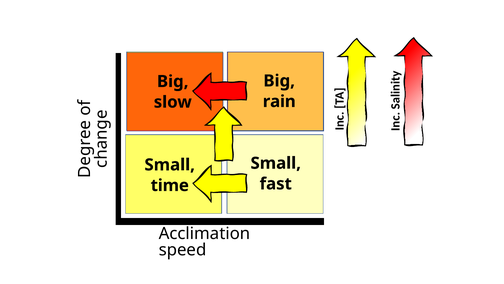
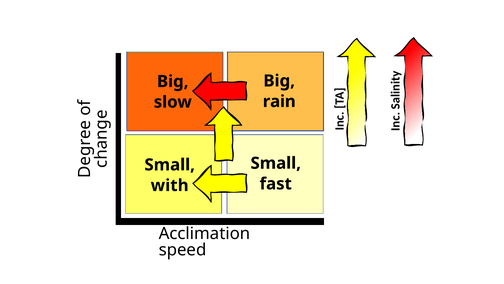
time: time -> with (170, 185)
